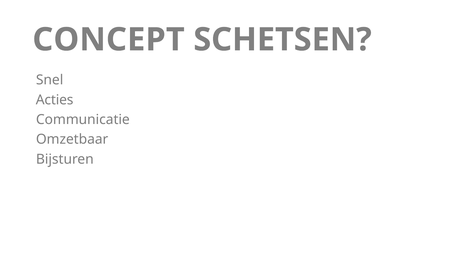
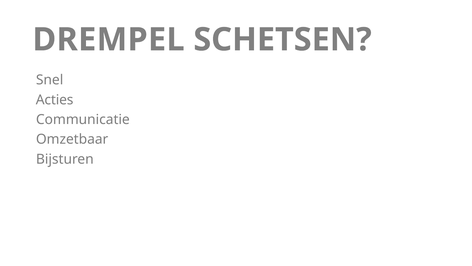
CONCEPT: CONCEPT -> DREMPEL (109, 40)
